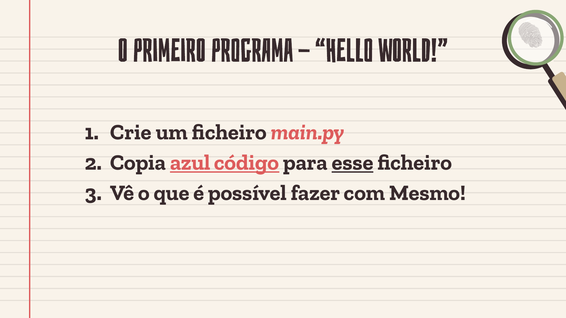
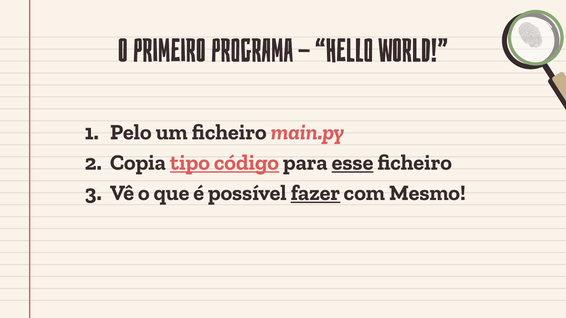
Crie: Crie -> Pelo (131, 132)
azul: azul -> tipo (190, 163)
fazer underline: none -> present (316, 193)
